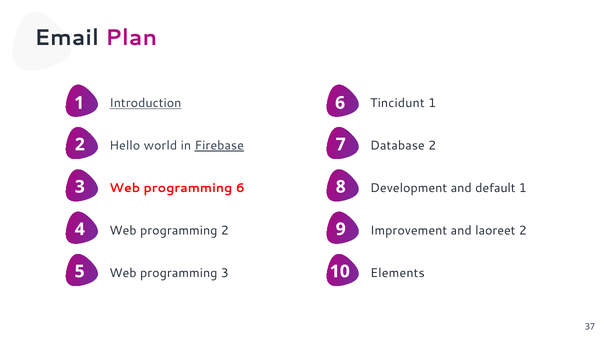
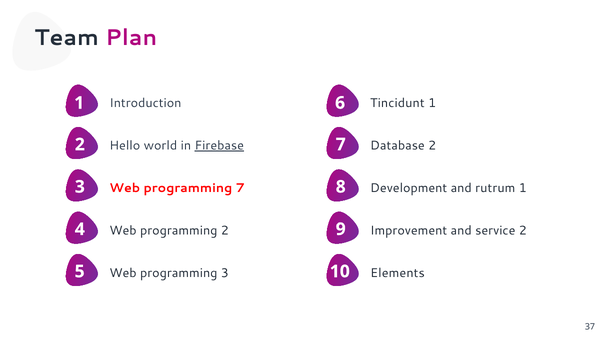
Email: Email -> Team (67, 38)
Introduction underline: present -> none (145, 103)
programming 6: 6 -> 7 (240, 188)
default: default -> rutrum (495, 188)
laoreet: laoreet -> service (495, 230)
